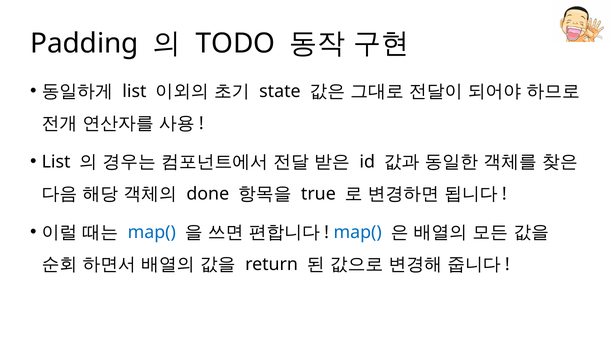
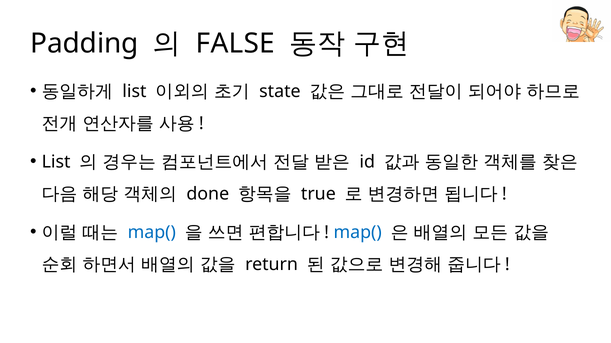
TODO: TODO -> FALSE (235, 44)
